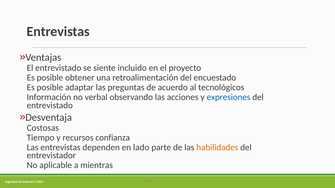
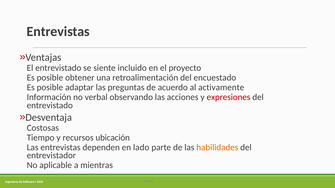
tecnológicos: tecnológicos -> activamente (221, 87)
expresiones colour: blue -> red (229, 97)
confianza: confianza -> ubicación (113, 137)
